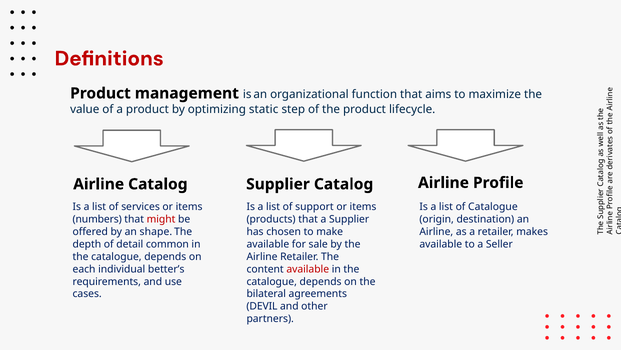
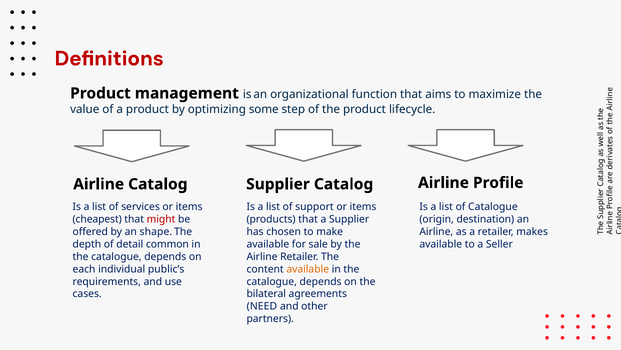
static: static -> some (264, 109)
numbers: numbers -> cheapest (97, 219)
better’s: better’s -> public’s (166, 269)
available colour: red -> orange (308, 269)
DEVIL: DEVIL -> NEED (262, 306)
